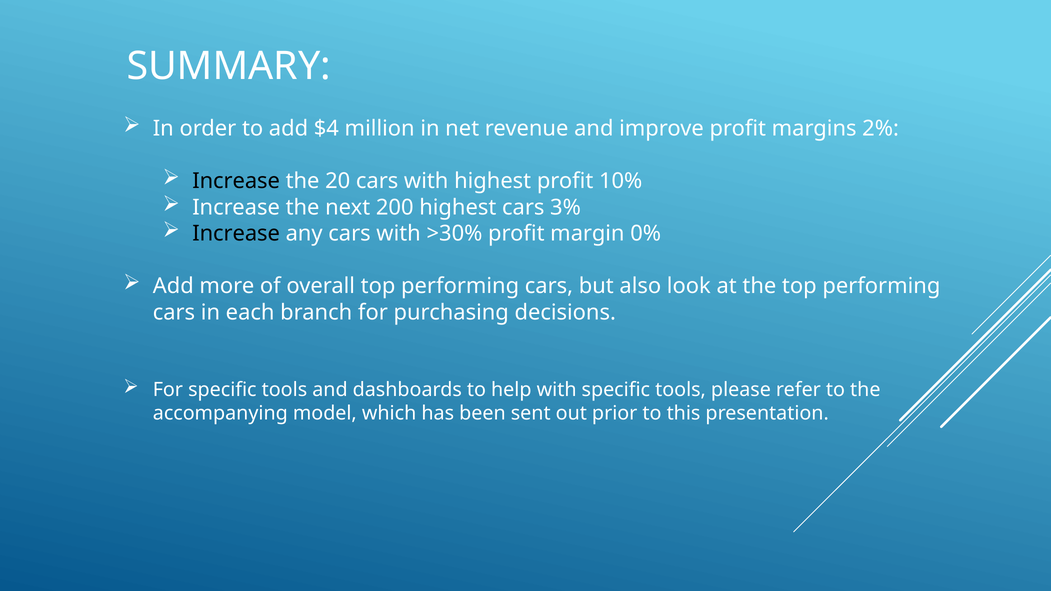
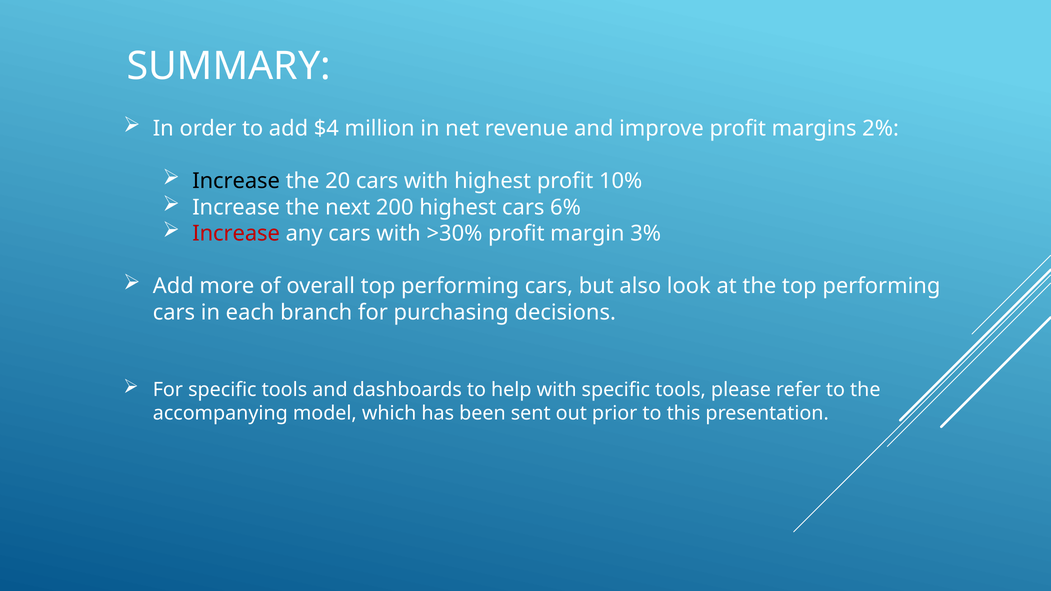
3%: 3% -> 6% (565, 207)
Increase colour: black -> red (236, 234)
0%: 0% -> 3% (646, 234)
